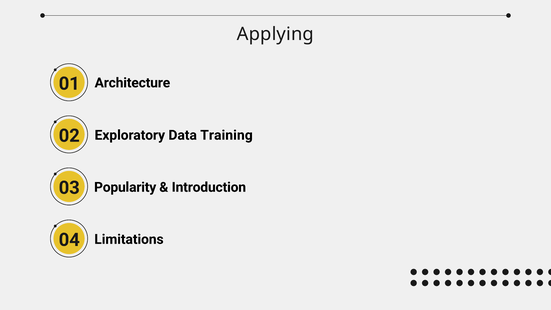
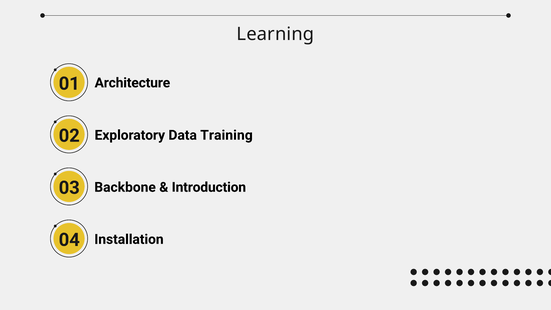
Applying: Applying -> Learning (275, 34)
Popularity: Popularity -> Backbone (125, 187)
Limitations: Limitations -> Installation (129, 239)
